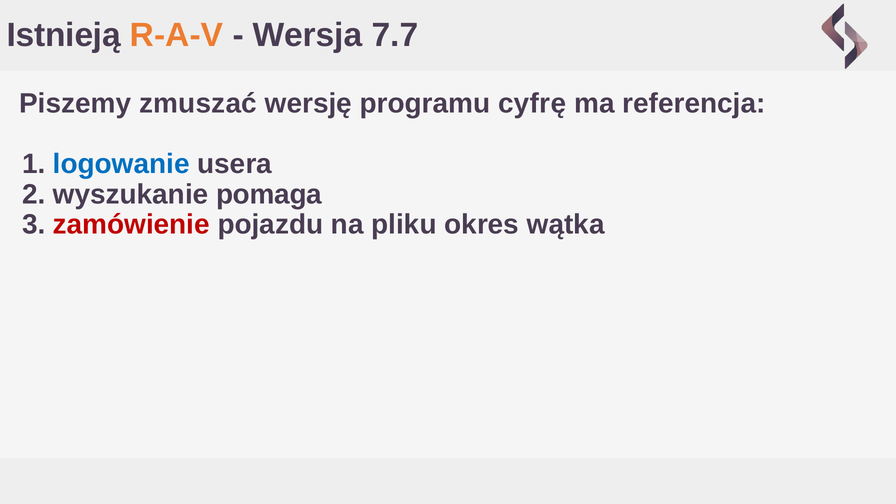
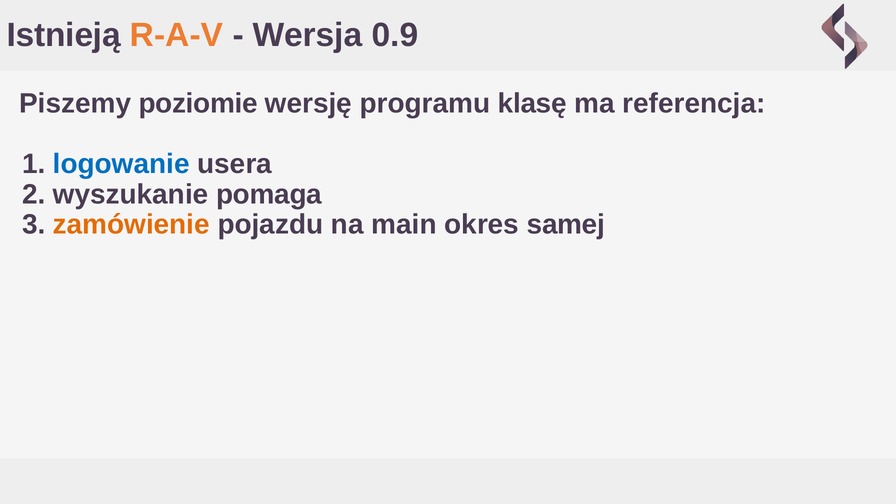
7.7: 7.7 -> 0.9 (395, 35)
zmuszać: zmuszać -> poziomie (198, 104)
cyfrę: cyfrę -> klasę (532, 104)
zamówienie colour: red -> orange (131, 225)
pliku: pliku -> main (404, 225)
wątka: wątka -> samej (566, 225)
